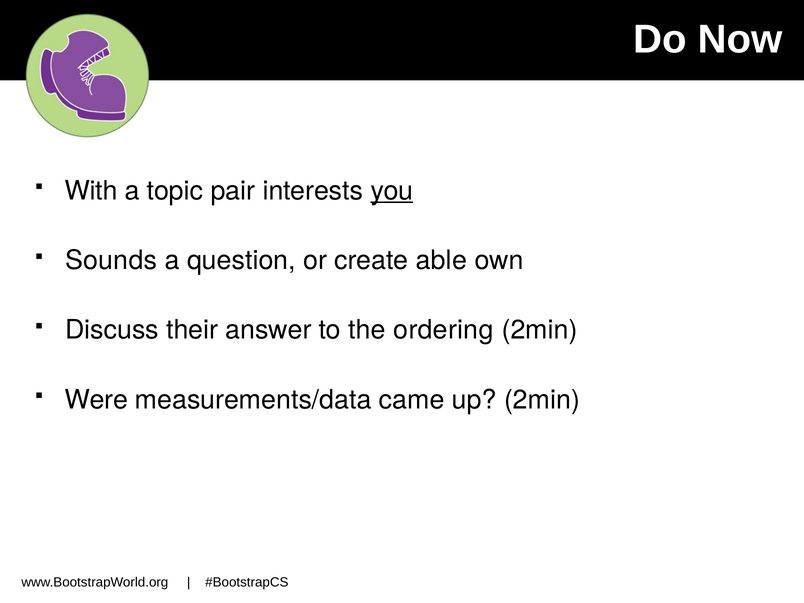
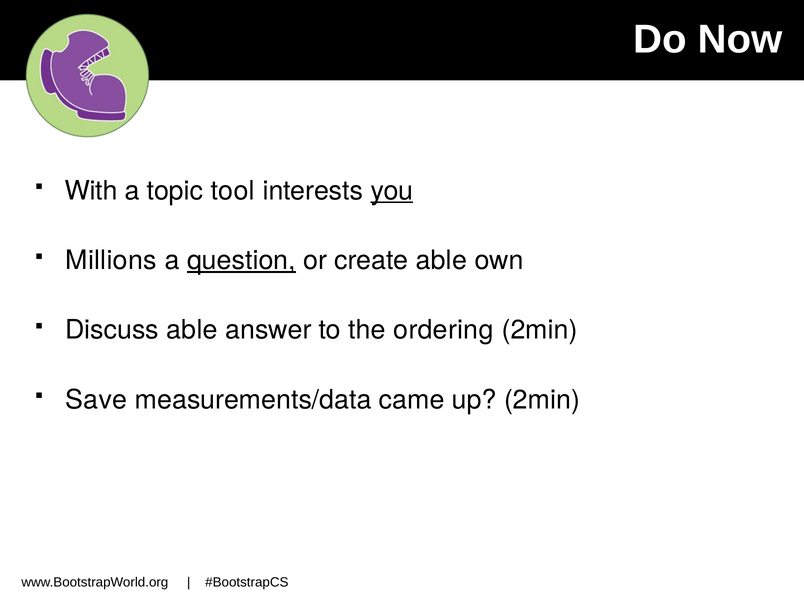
pair: pair -> tool (233, 191)
Sounds: Sounds -> Millions (111, 260)
question underline: none -> present (241, 260)
Discuss their: their -> able (192, 330)
Were: Were -> Save (96, 400)
